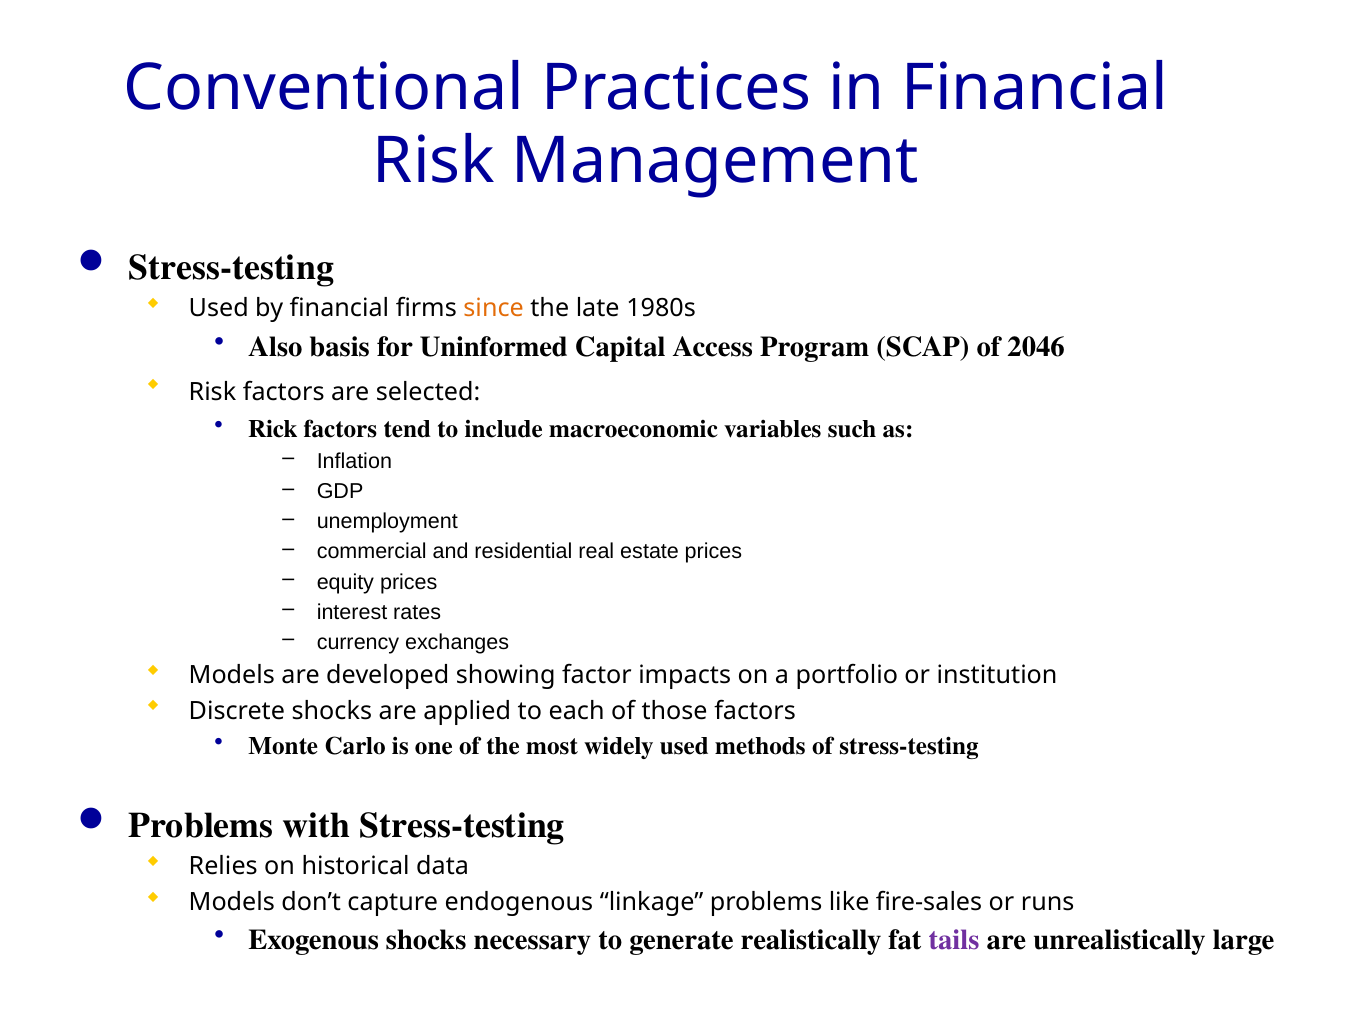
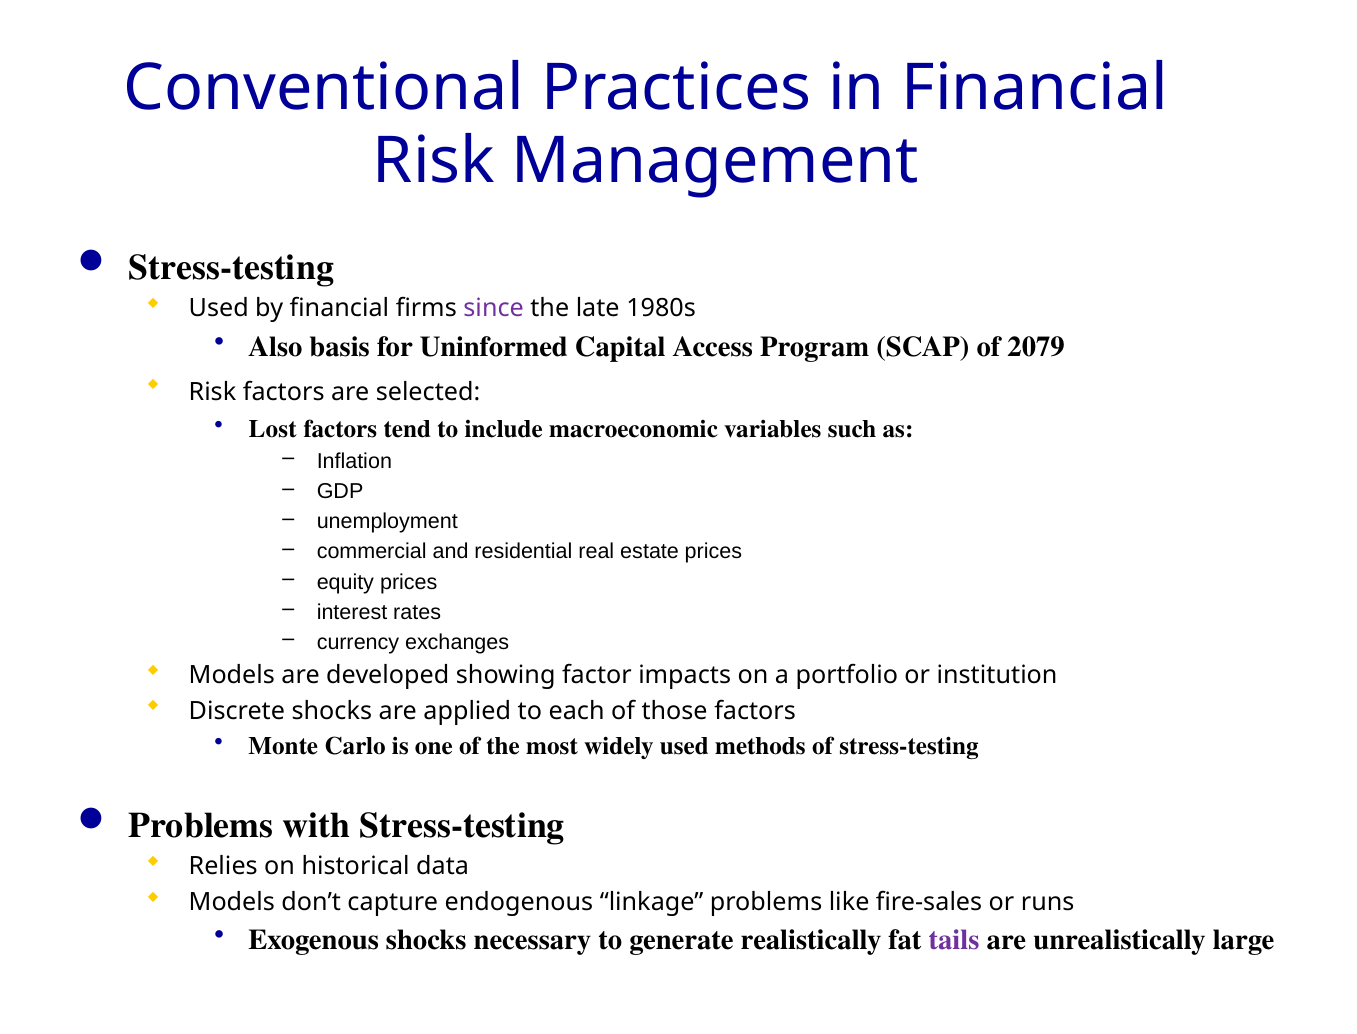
since colour: orange -> purple (494, 308)
2046: 2046 -> 2079 (1036, 347)
Rick: Rick -> Lost (273, 429)
